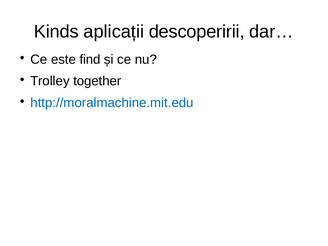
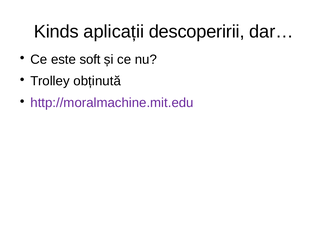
find: find -> soft (90, 59)
together: together -> obținută (97, 81)
http://moralmachine.mit.edu colour: blue -> purple (112, 103)
